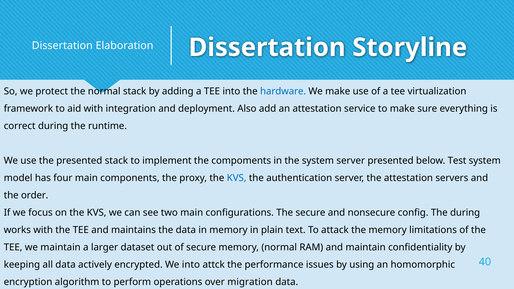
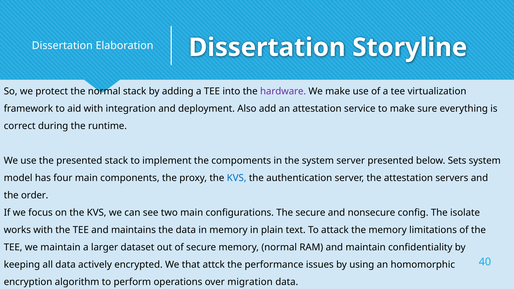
hardware colour: blue -> purple (283, 91)
Test: Test -> Sets (457, 161)
The during: during -> isolate (465, 213)
We into: into -> that (191, 265)
